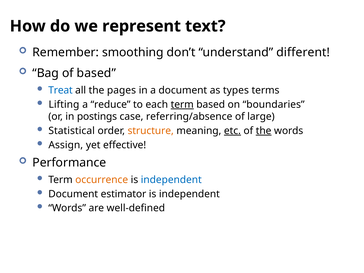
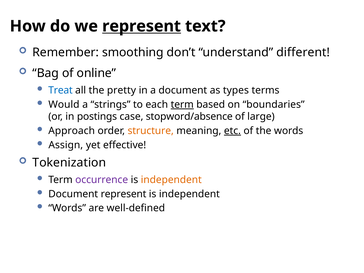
represent underline: none -> present (142, 26)
of based: based -> online (96, 73)
pages: pages -> pretty (121, 90)
Lifting: Lifting -> Would (64, 104)
reduce: reduce -> strings (111, 104)
referring/absence: referring/absence -> stopword/absence (189, 117)
Statistical: Statistical -> Approach (72, 131)
the underline: present -> none (264, 131)
Performance: Performance -> Tokenization (69, 163)
occurrence colour: orange -> purple (102, 180)
independent colour: blue -> orange (171, 180)
Document estimator: estimator -> represent (124, 194)
